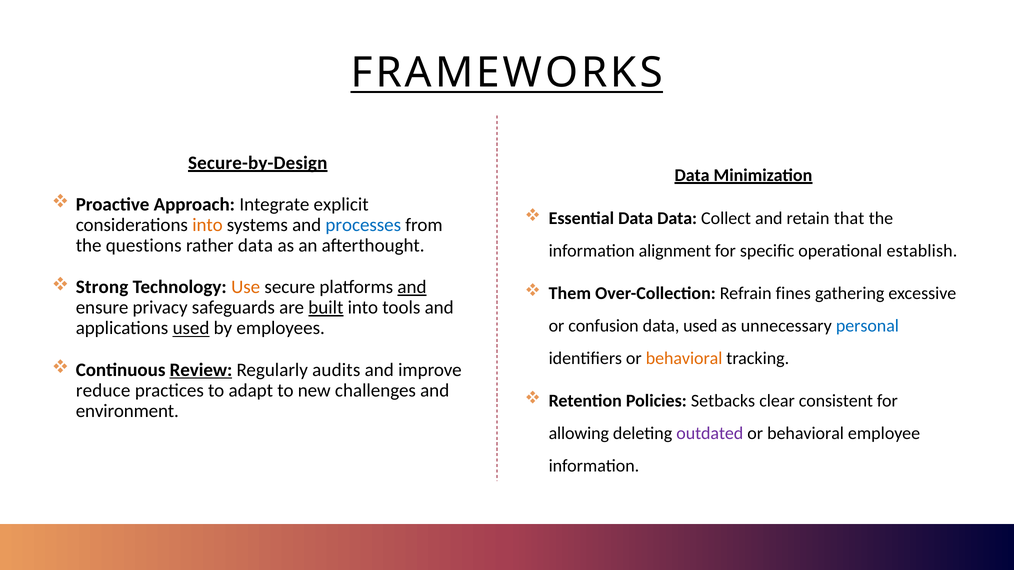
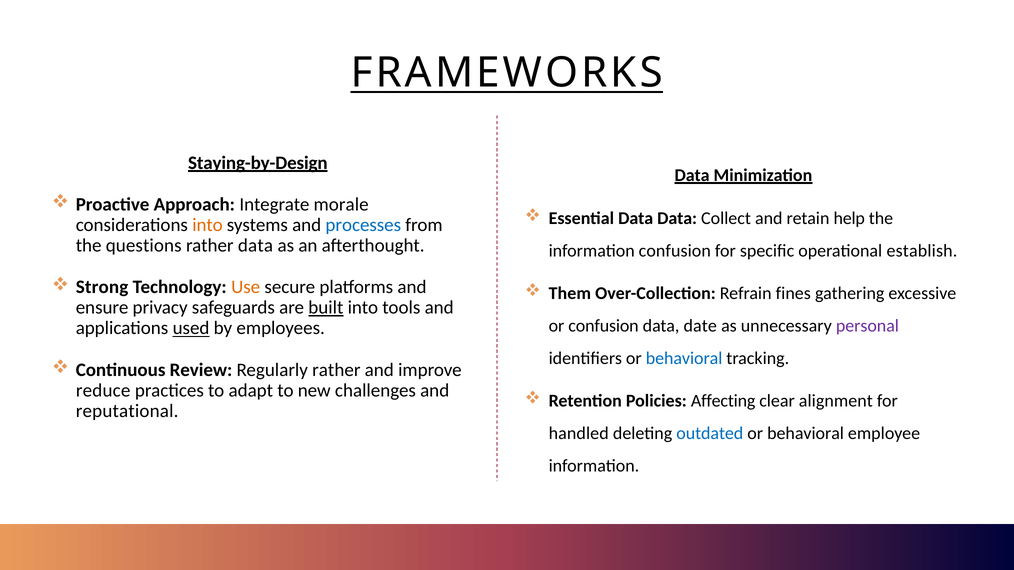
Secure-by-Design: Secure-by-Design -> Staying-by-Design (258, 163)
explicit: explicit -> morale (341, 205)
that: that -> help (849, 218)
information alignment: alignment -> confusion (675, 251)
and underline: present -> none (412, 287)
data used: used -> date (700, 326)
personal colour: blue -> purple (867, 326)
behavioral colour: orange -> blue (684, 358)
Review underline: present -> none (201, 370)
Regularly audits: audits -> rather (336, 370)
Setbacks: Setbacks -> Affecting (723, 401)
consistent: consistent -> alignment (836, 401)
environment: environment -> reputational (127, 411)
allowing: allowing -> handled (579, 434)
outdated colour: purple -> blue (710, 434)
